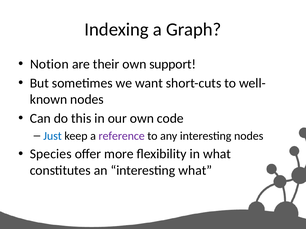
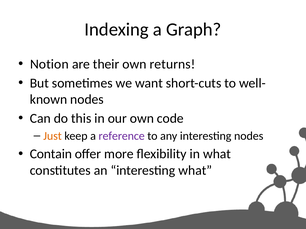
support: support -> returns (172, 64)
Just colour: blue -> orange (53, 136)
Species: Species -> Contain (51, 154)
